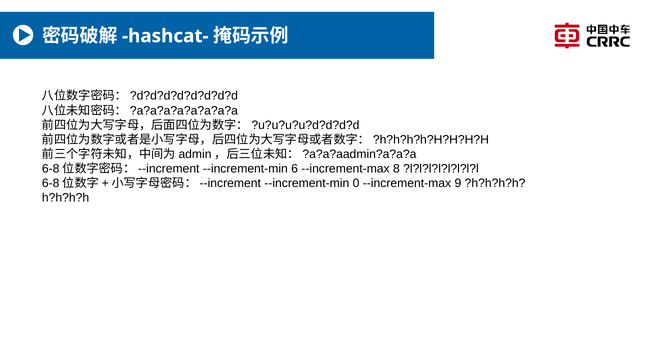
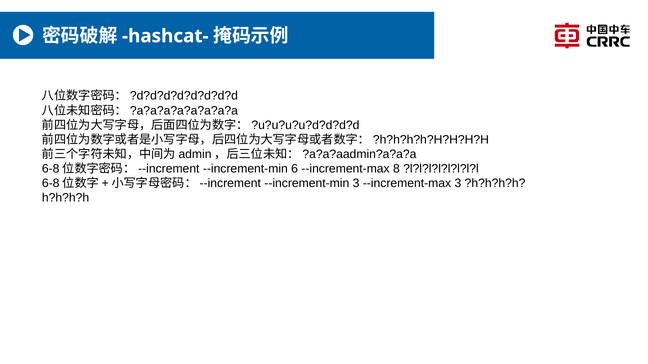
--increment-min 0: 0 -> 3 (356, 184)
--increment-max 9: 9 -> 3 (458, 184)
